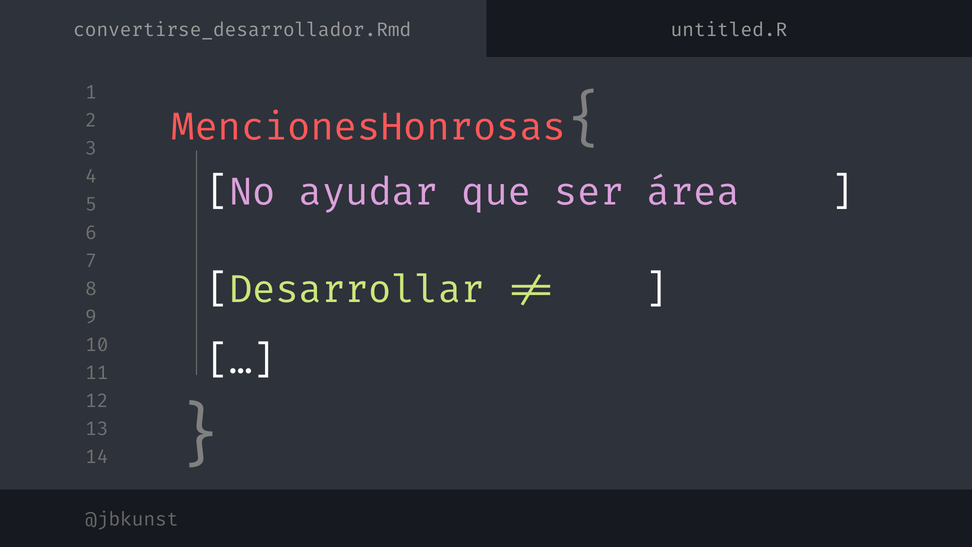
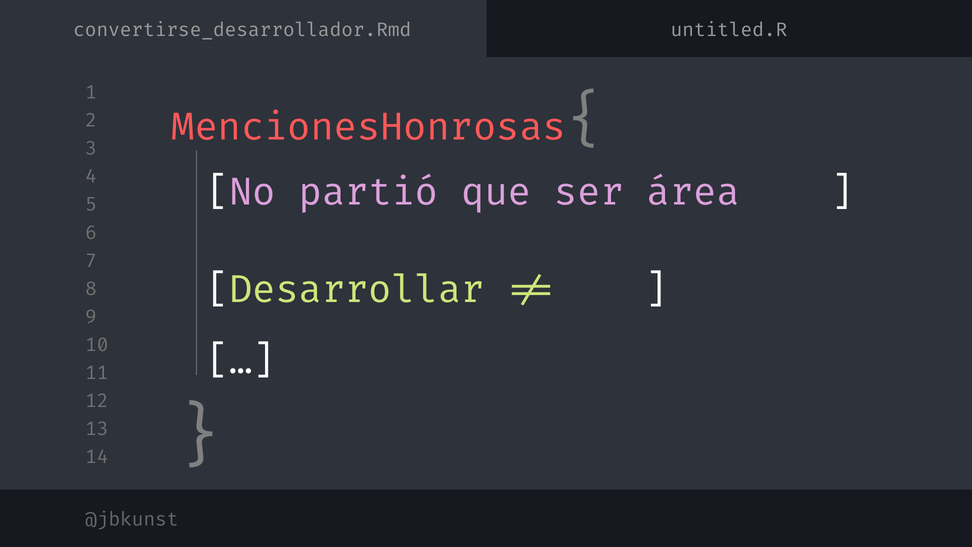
ayudar: ayudar -> partió (369, 192)
